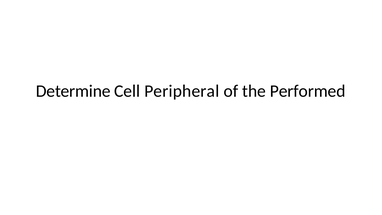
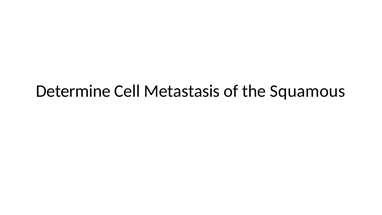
Peripheral: Peripheral -> Metastasis (182, 91)
Performed: Performed -> Squamous (308, 91)
